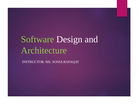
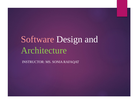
Software colour: light green -> pink (38, 39)
